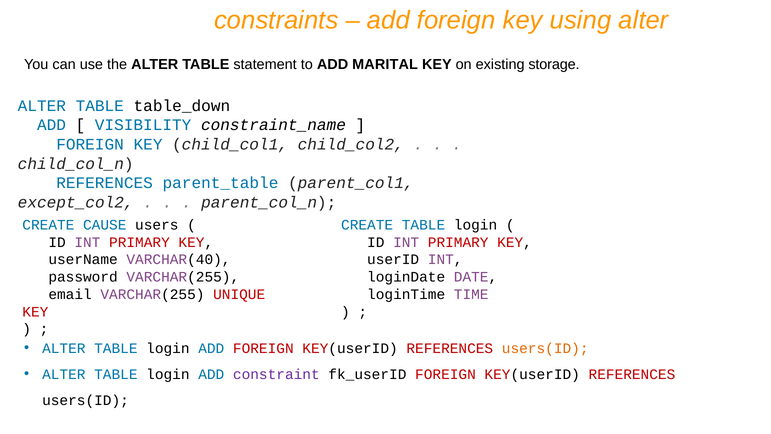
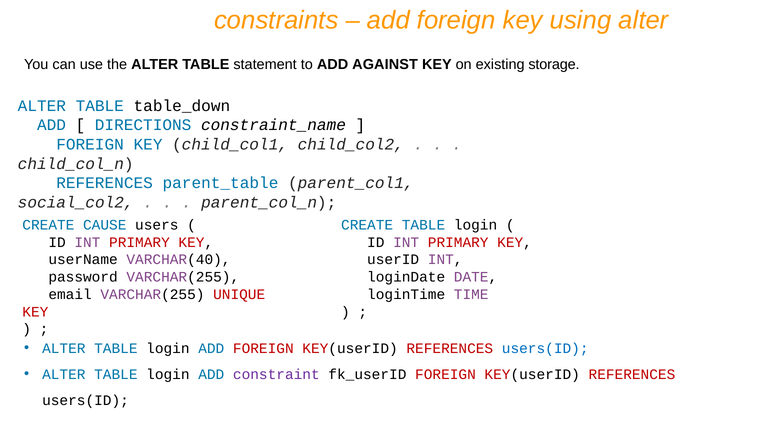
MARITAL: MARITAL -> AGAINST (385, 64)
VISIBILITY: VISIBILITY -> DIRECTIONS (143, 125)
except_col2: except_col2 -> social_col2 (76, 202)
users(ID colour: orange -> blue (545, 348)
